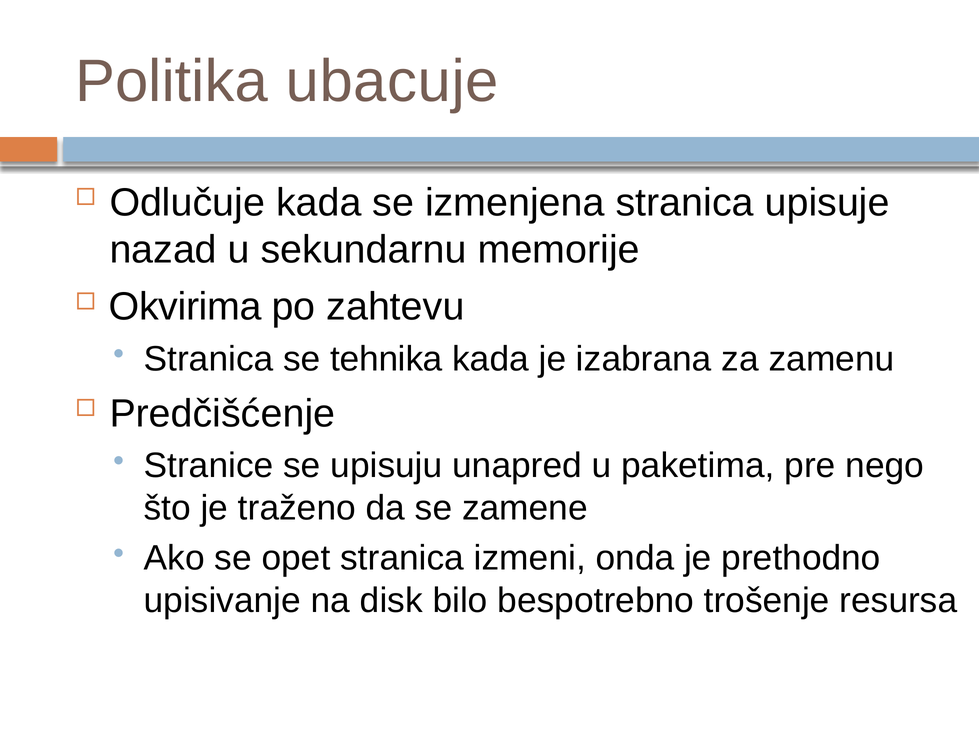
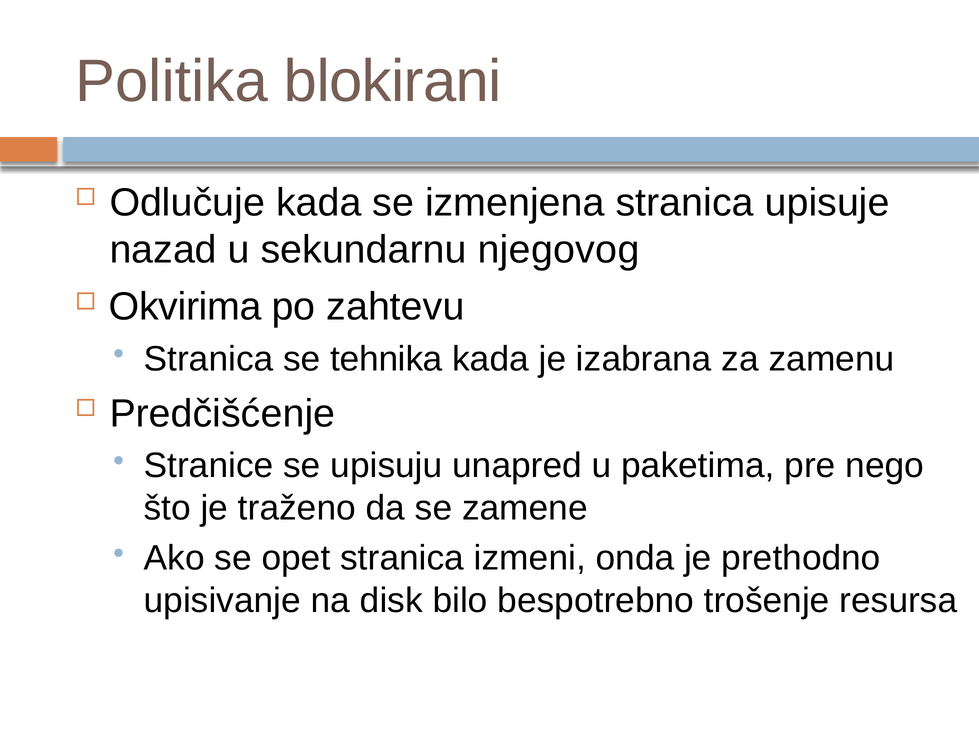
ubacuje: ubacuje -> blokirani (393, 82)
memorije: memorije -> njegovog (559, 250)
